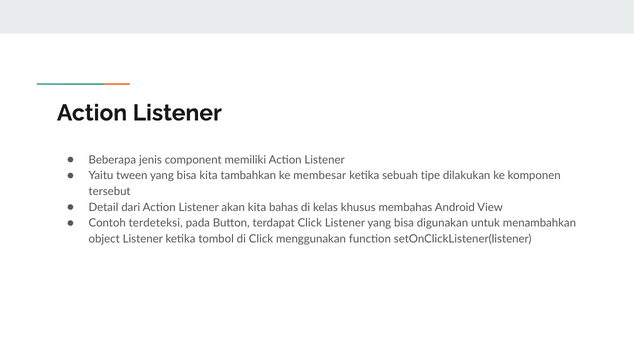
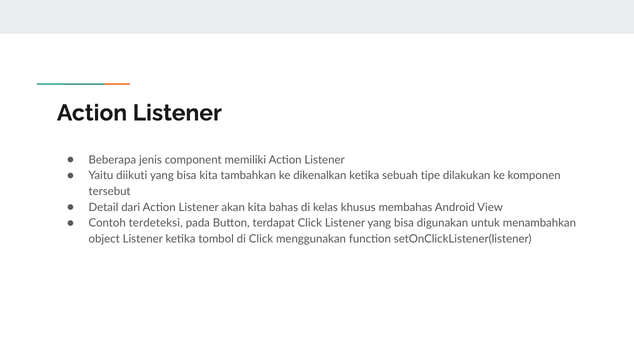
tween: tween -> diikuti (132, 176)
membesar: membesar -> dikenalkan (320, 176)
